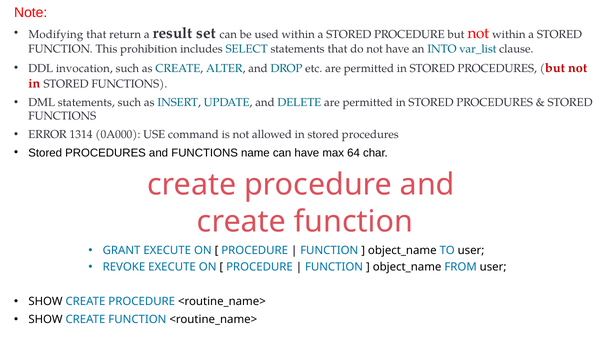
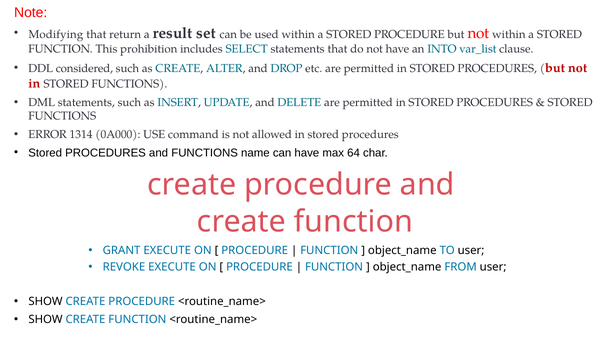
invocation: invocation -> considered (84, 69)
